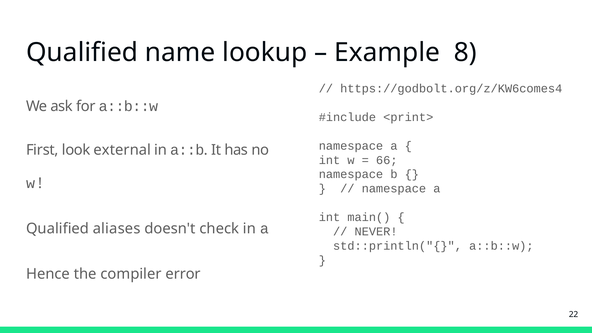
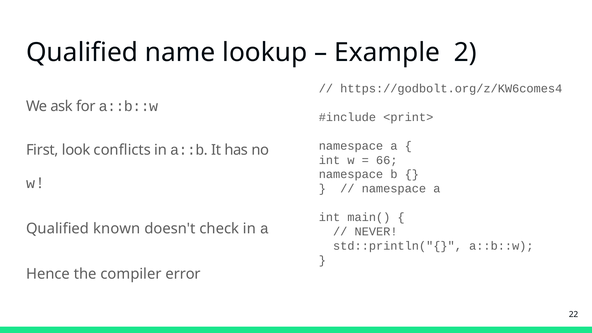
8: 8 -> 2 (465, 52)
external: external -> conflicts (122, 150)
aliases: aliases -> known (117, 229)
